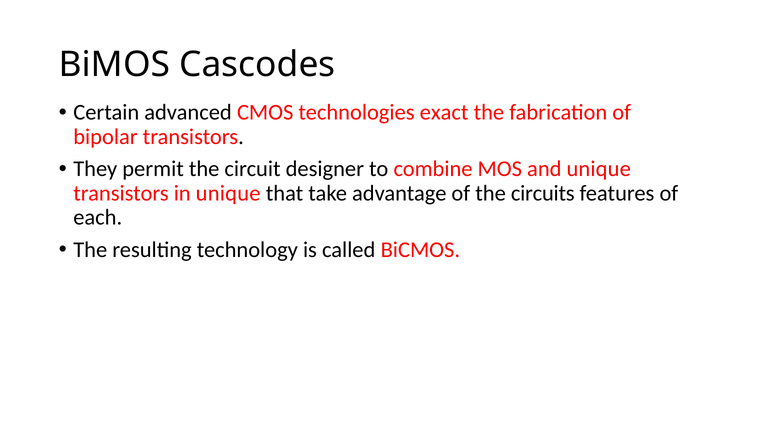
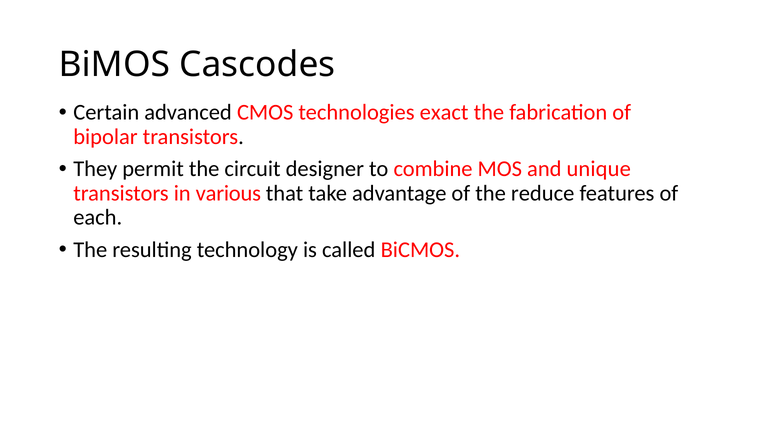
in unique: unique -> various (228, 193)
circuits: circuits -> reduce (543, 193)
